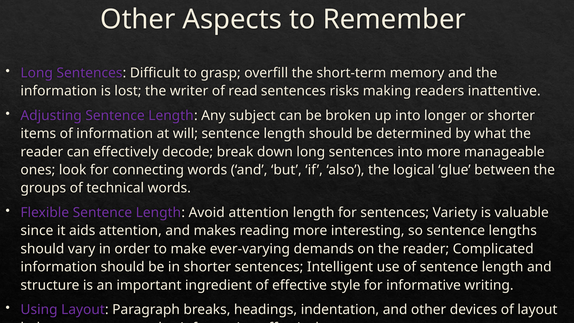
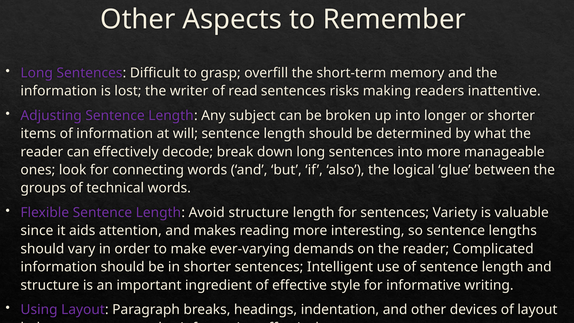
Avoid attention: attention -> structure (259, 213)
